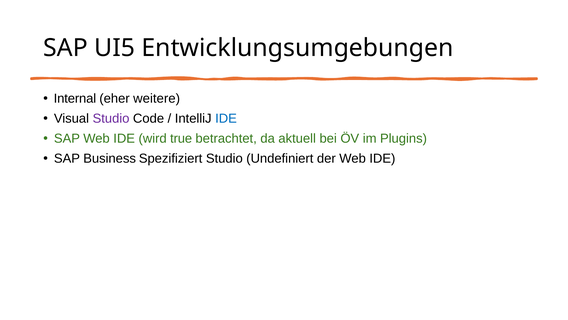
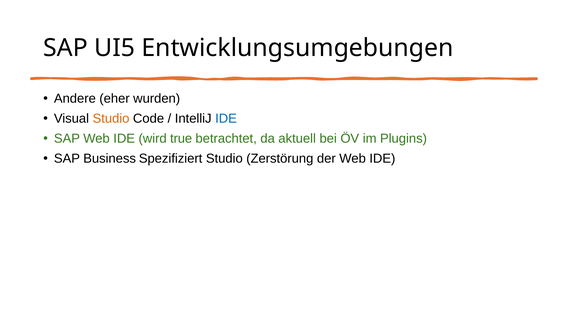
Internal: Internal -> Andere (75, 99)
weitere: weitere -> wurden (157, 99)
Studio colour: purple -> orange (111, 118)
Undefiniert: Undefiniert -> Zerstörung (280, 158)
